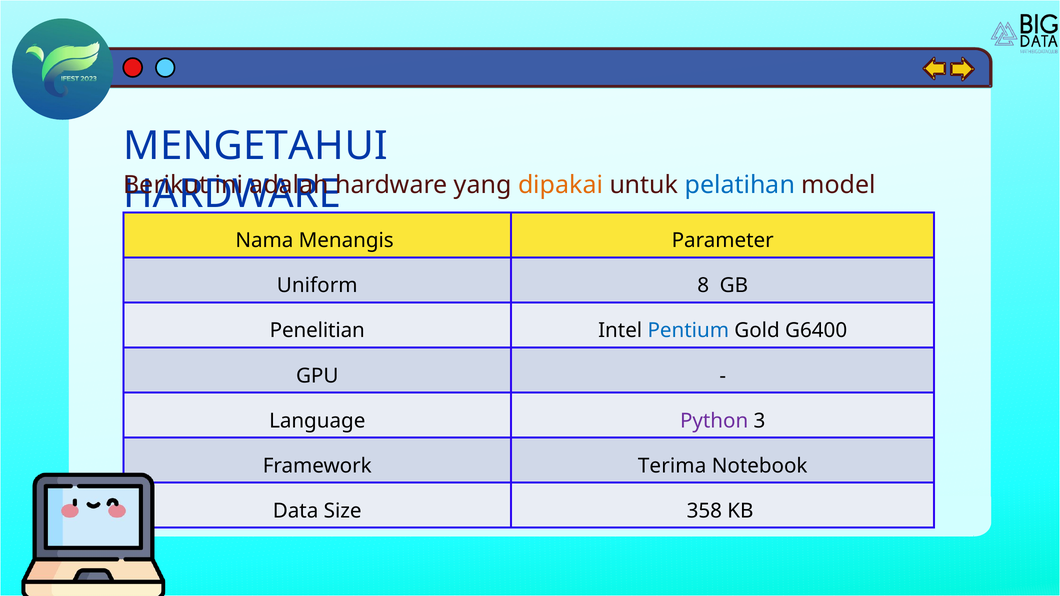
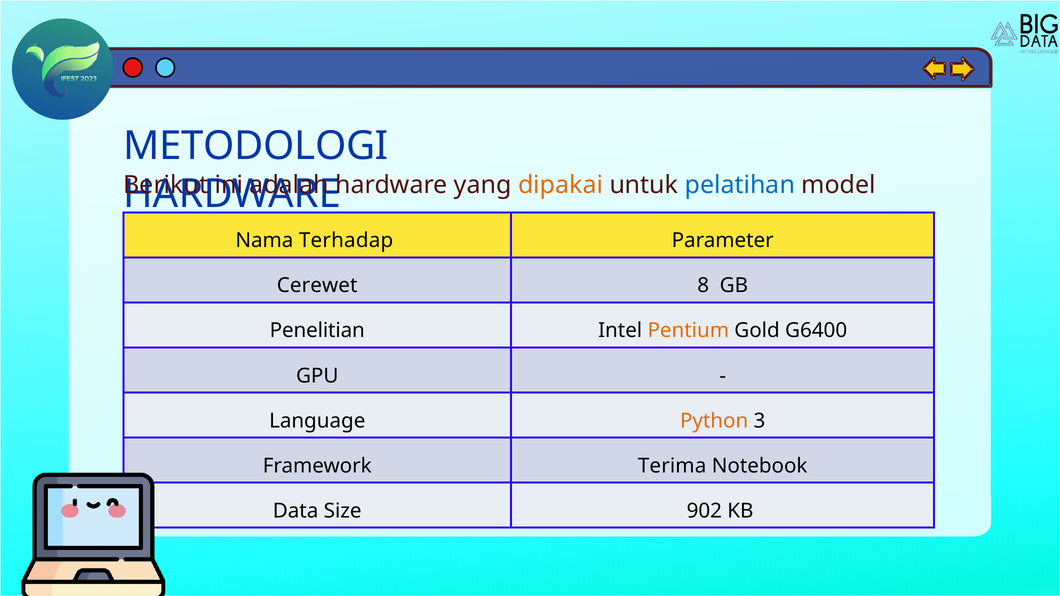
MENGETAHUI: MENGETAHUI -> METODOLOGI (256, 146)
Menangis: Menangis -> Terhadap (346, 241)
Uniform: Uniform -> Cerewet (317, 286)
Pentium colour: blue -> orange (688, 331)
Python colour: purple -> orange (714, 421)
358: 358 -> 902 (704, 511)
